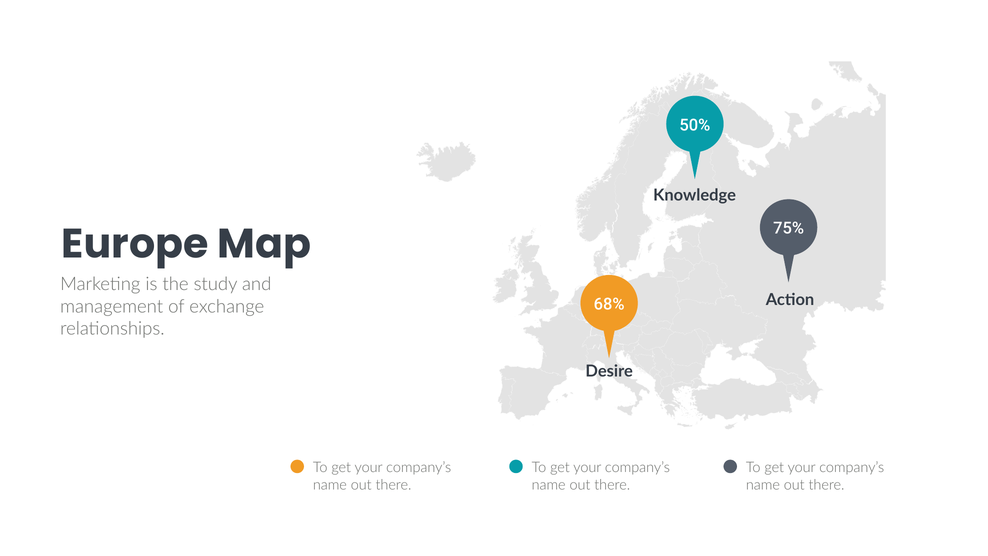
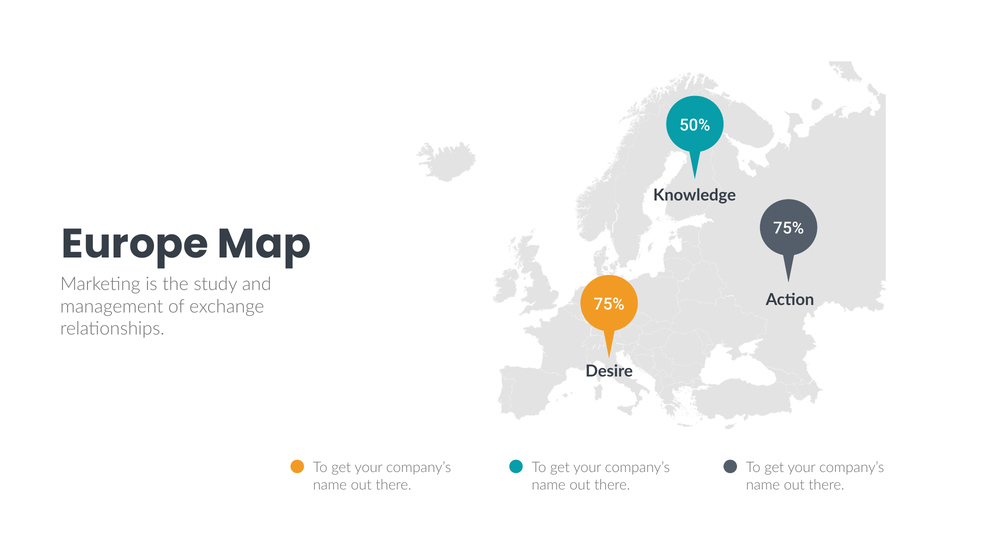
68%: 68% -> 75% (609, 304)
